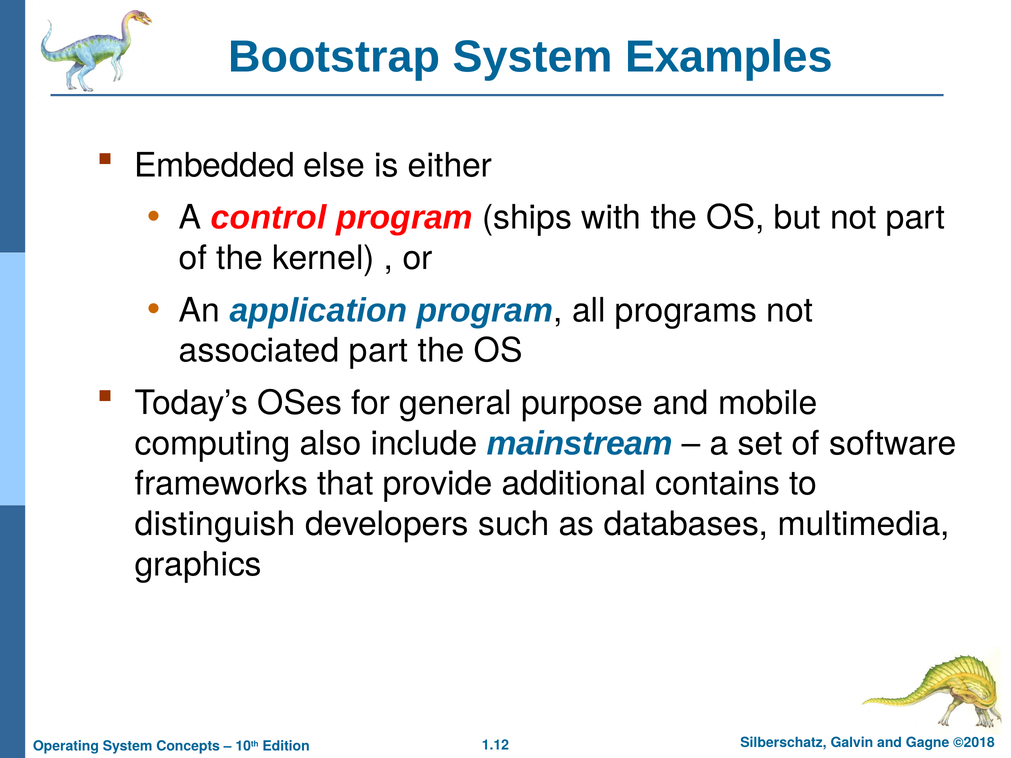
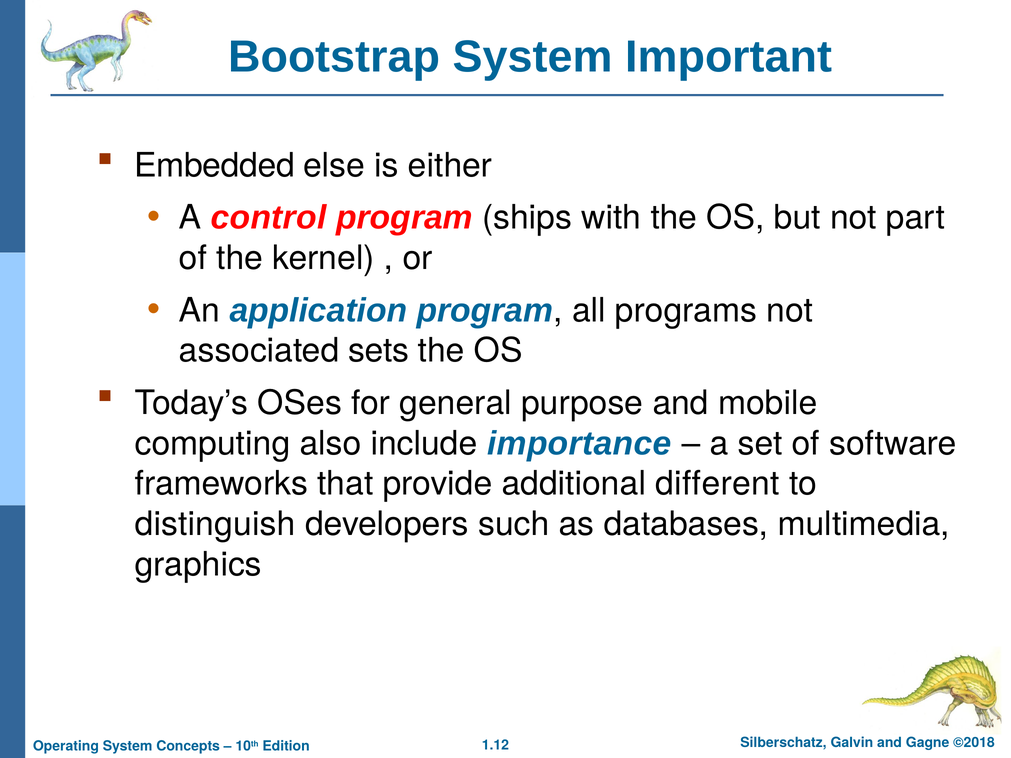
Examples: Examples -> Important (729, 57)
associated part: part -> sets (379, 351)
mainstream: mainstream -> importance (579, 444)
contains: contains -> different (717, 484)
